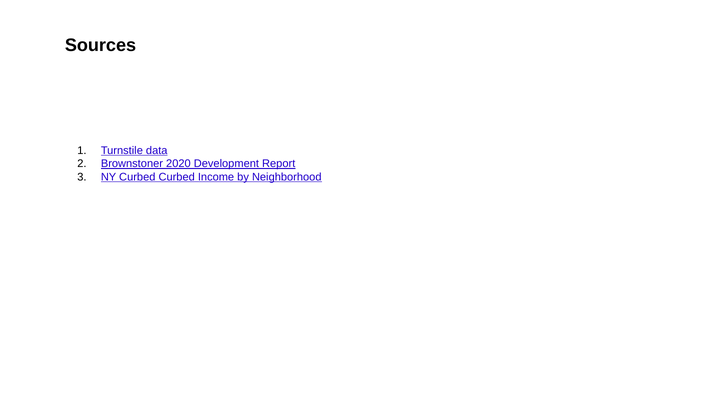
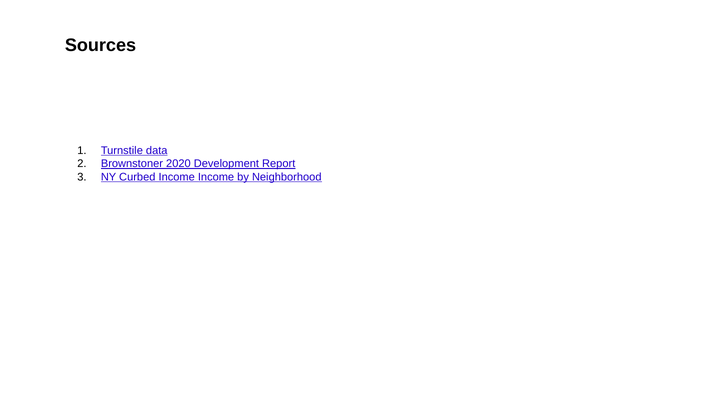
Curbed Curbed: Curbed -> Income (177, 177)
